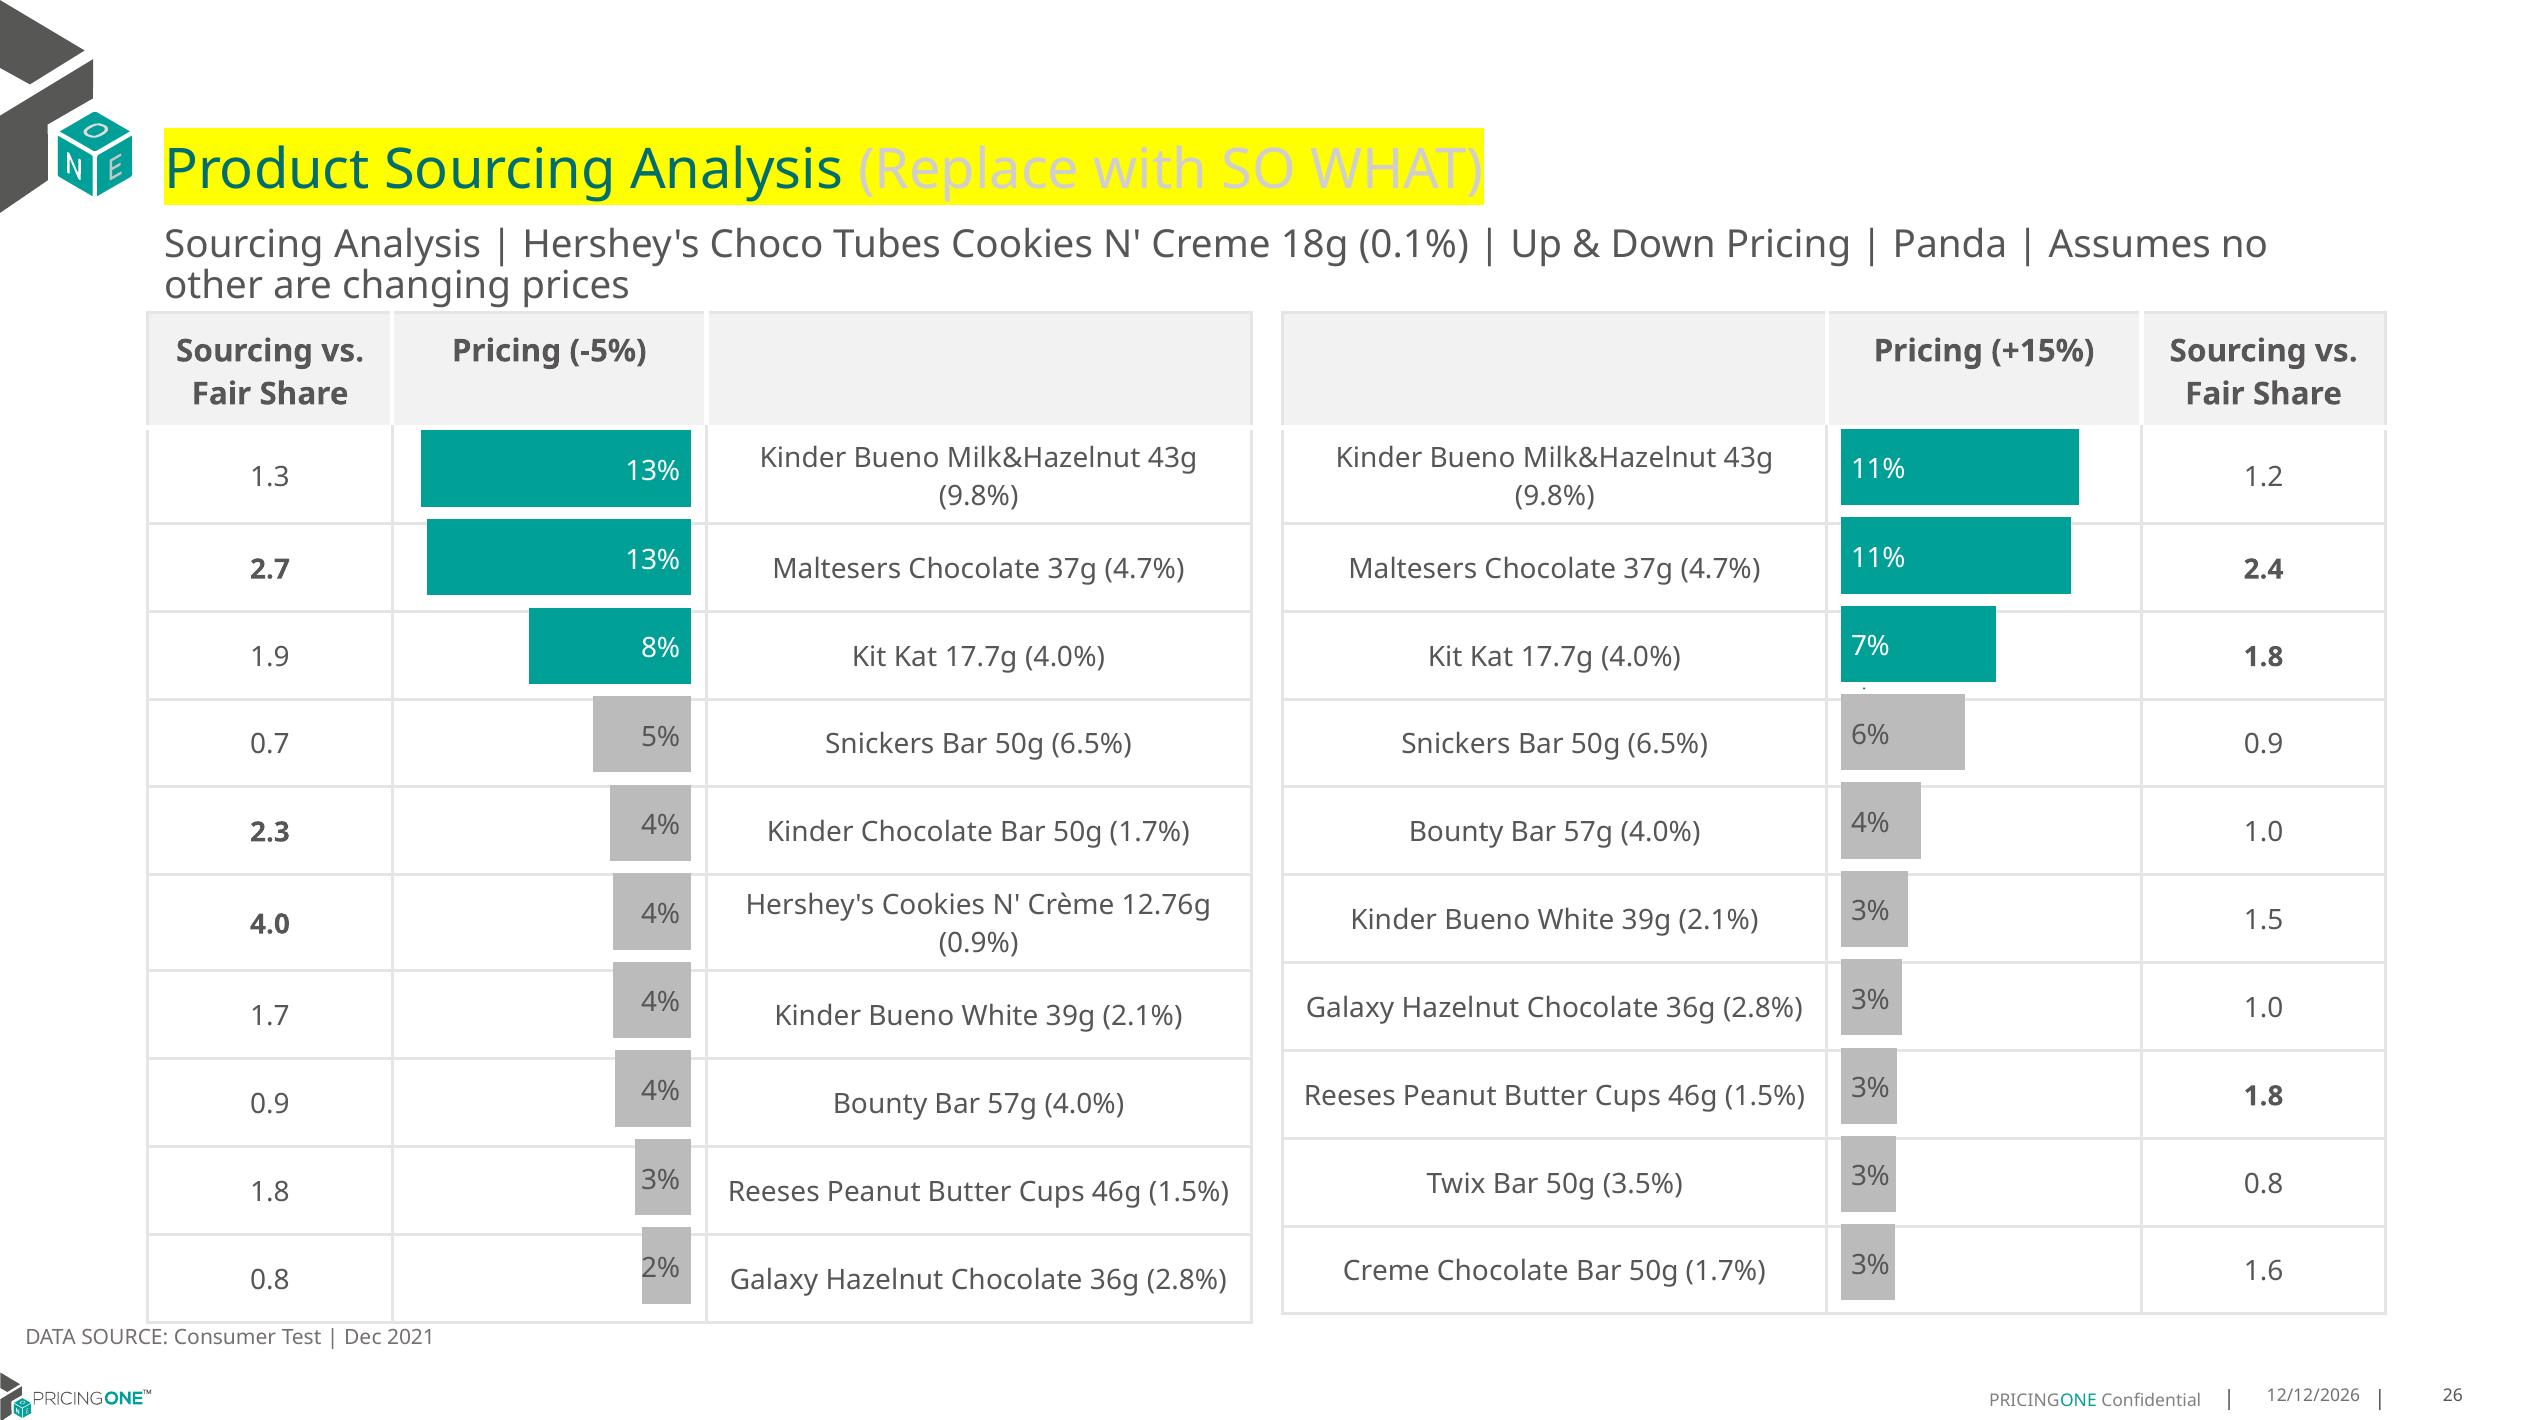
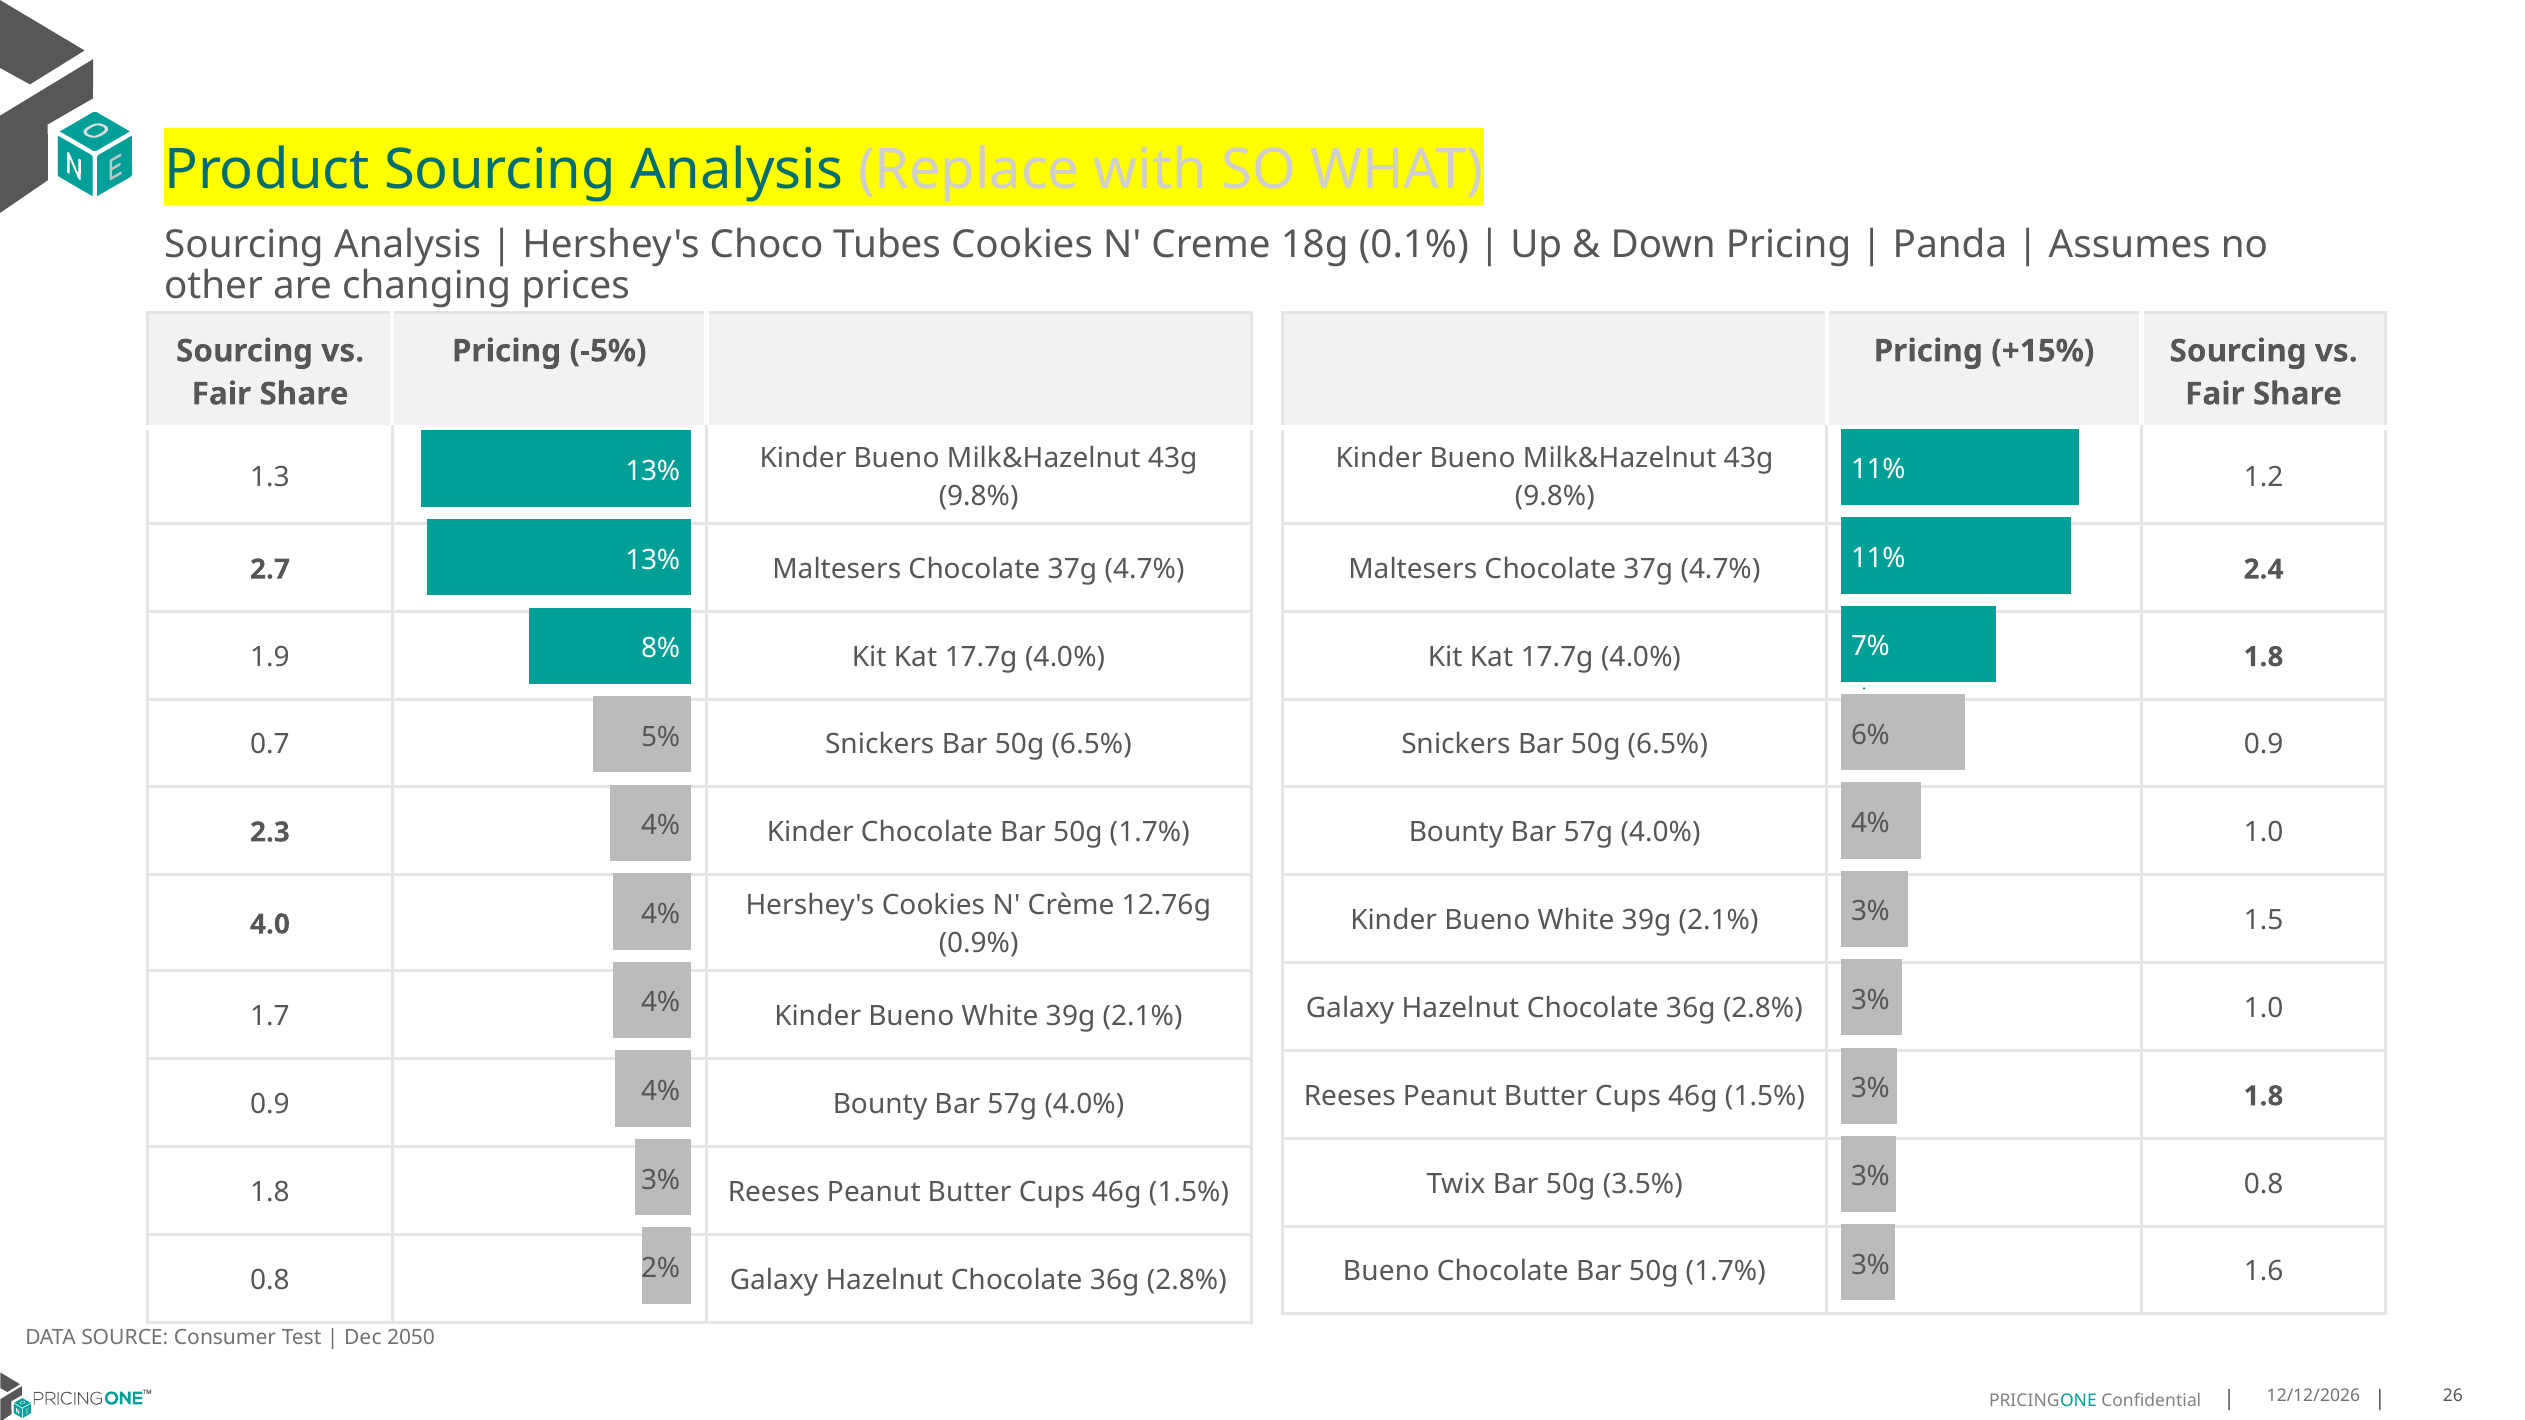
Creme: Creme -> Bueno (1386, 1272)
2021: 2021 -> 2050 (411, 1338)
